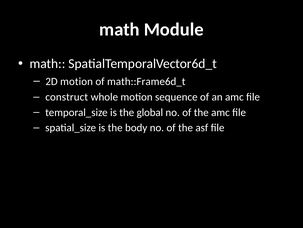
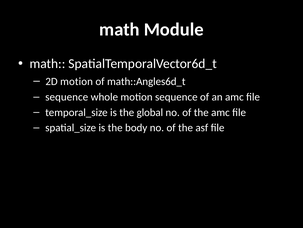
math::Frame6d_t: math::Frame6d_t -> math::Angles6d_t (146, 81)
construct: construct -> sequence (67, 97)
